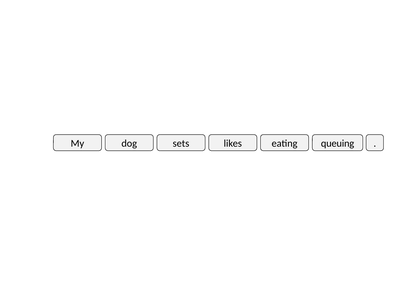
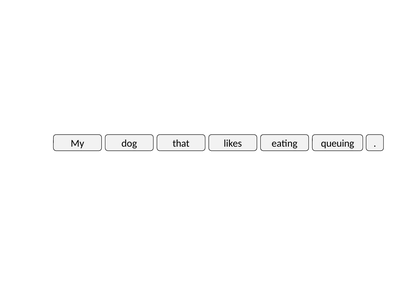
sets: sets -> that (181, 143)
